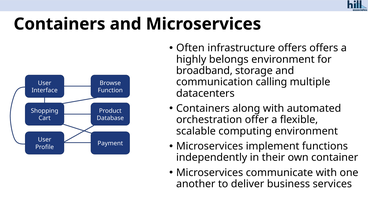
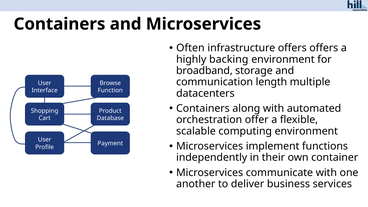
belongs: belongs -> backing (229, 59)
calling: calling -> length (271, 82)
